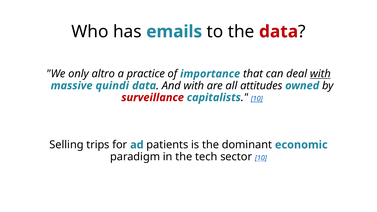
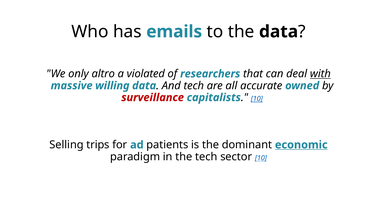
data colour: red -> black (279, 32)
practice: practice -> violated (146, 74)
importance: importance -> researchers (210, 74)
quindi: quindi -> willing (112, 86)
And with: with -> tech (194, 86)
attitudes: attitudes -> accurate (261, 86)
economic underline: none -> present (301, 145)
